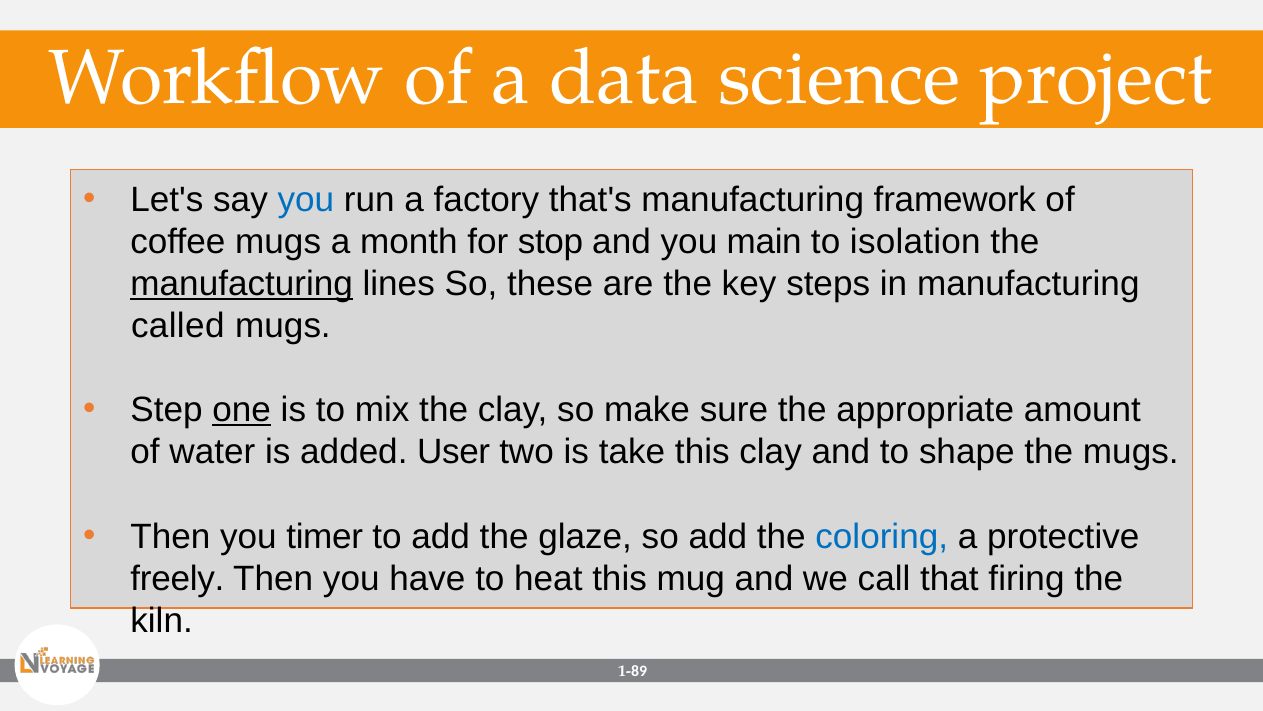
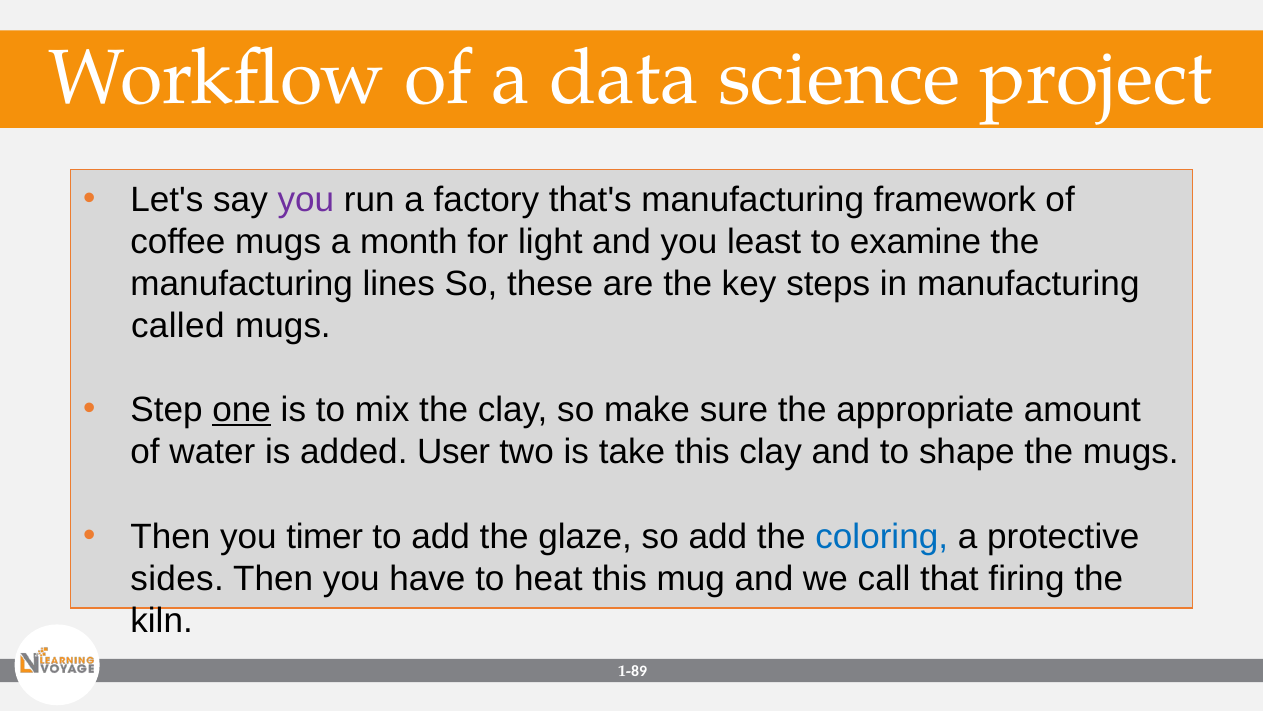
you colour: blue -> purple (306, 199)
stop: stop -> light (550, 241)
main: main -> least (764, 241)
isolation: isolation -> examine (916, 241)
manufacturing underline: present -> none (242, 284)
freely: freely -> sides (177, 578)
